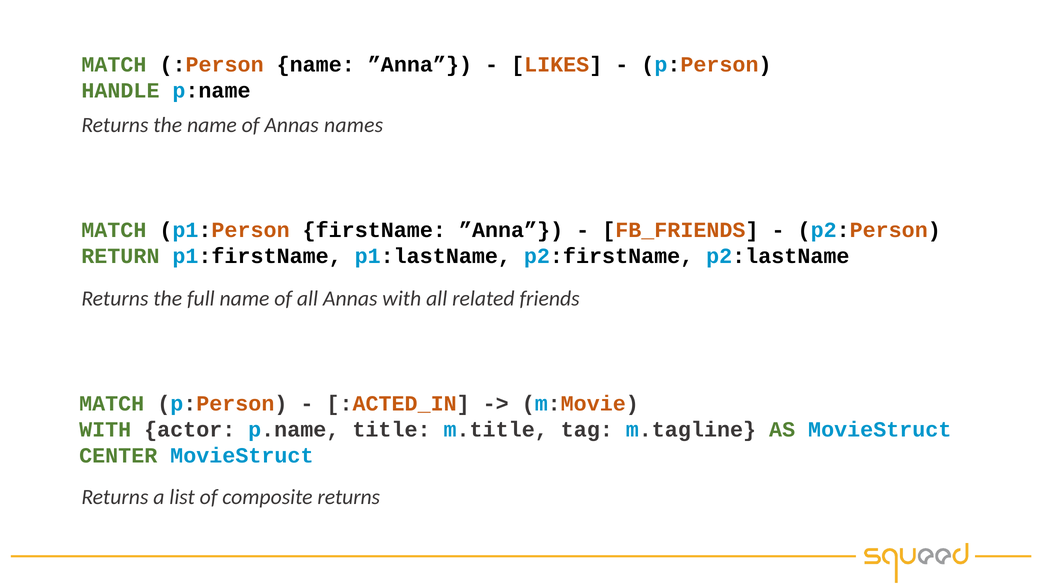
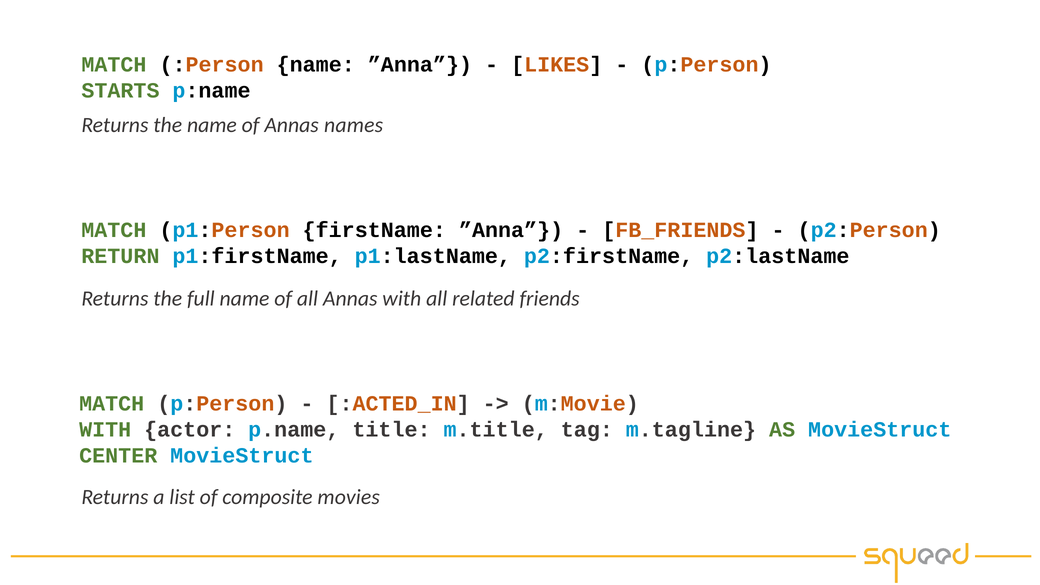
HANDLE: HANDLE -> STARTS (120, 91)
composite returns: returns -> movies (349, 497)
